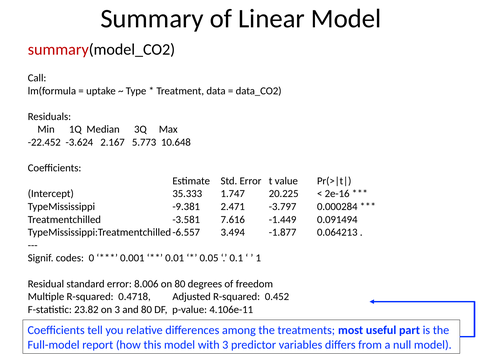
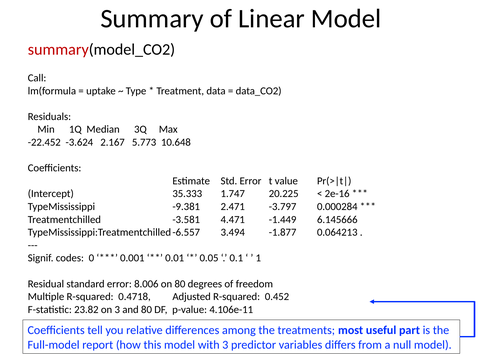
7.616: 7.616 -> 4.471 (233, 219)
0.091494: 0.091494 -> 6.145666 (337, 219)
